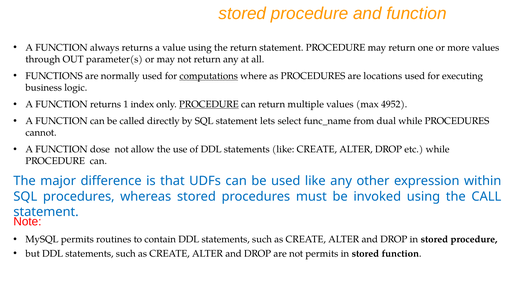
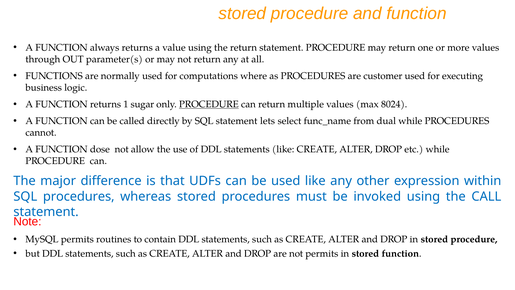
computations underline: present -> none (209, 76)
locations: locations -> customer (383, 76)
index: index -> sugar (142, 104)
4952: 4952 -> 8024 (394, 104)
